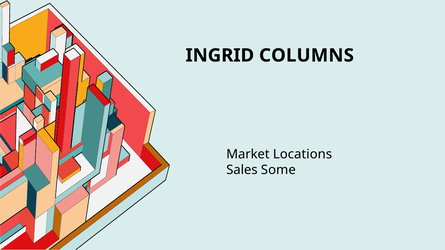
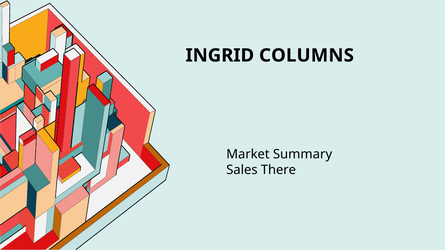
Locations: Locations -> Summary (303, 154)
Some: Some -> There (278, 170)
